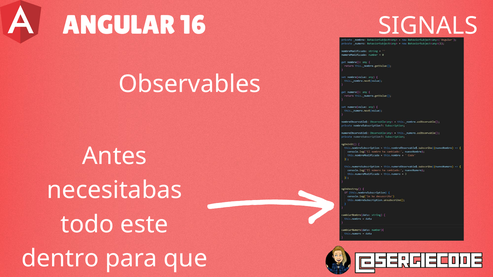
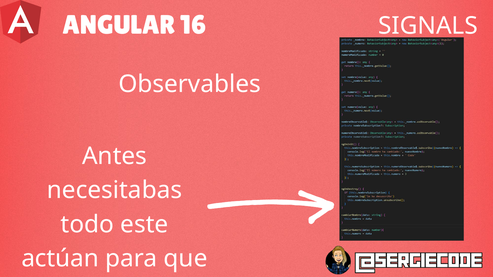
dentro: dentro -> actúan (60, 259)
